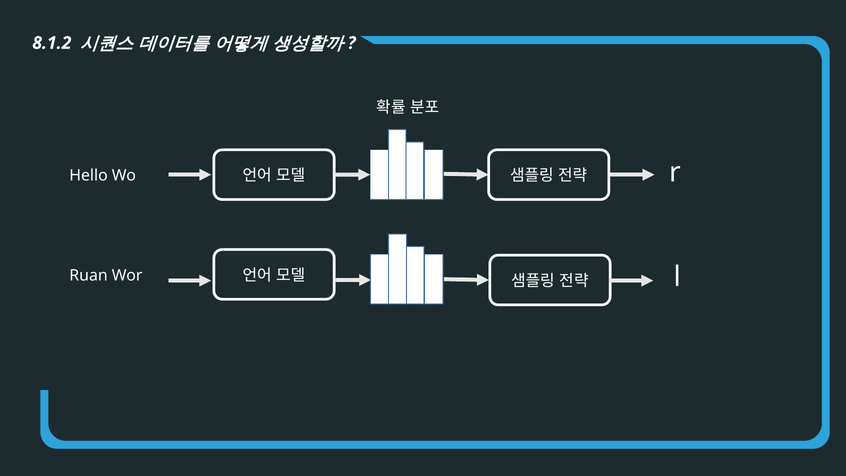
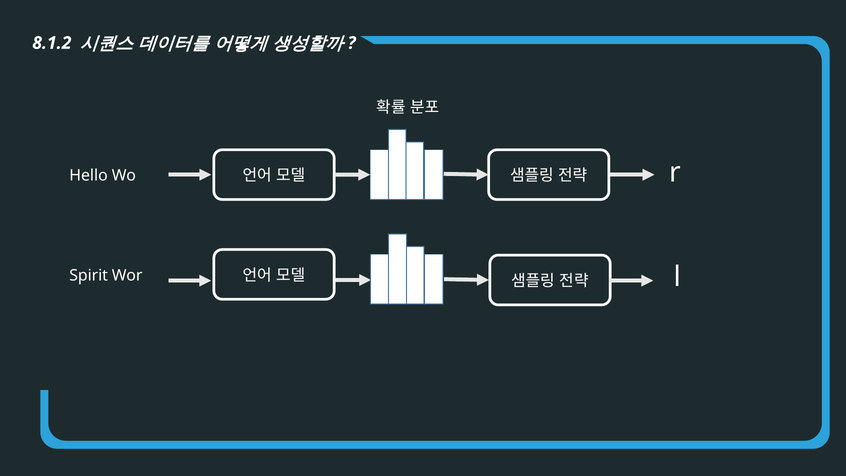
Ruan: Ruan -> Spirit (89, 275)
